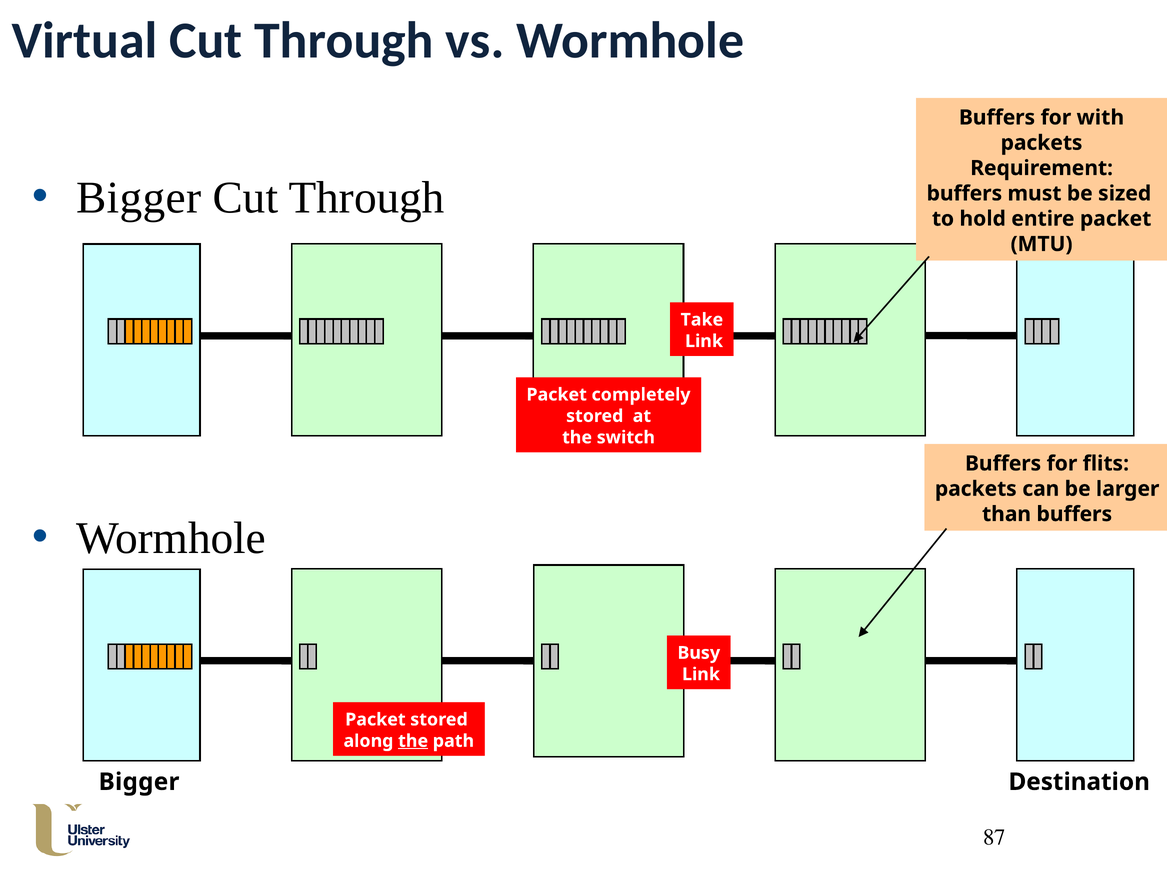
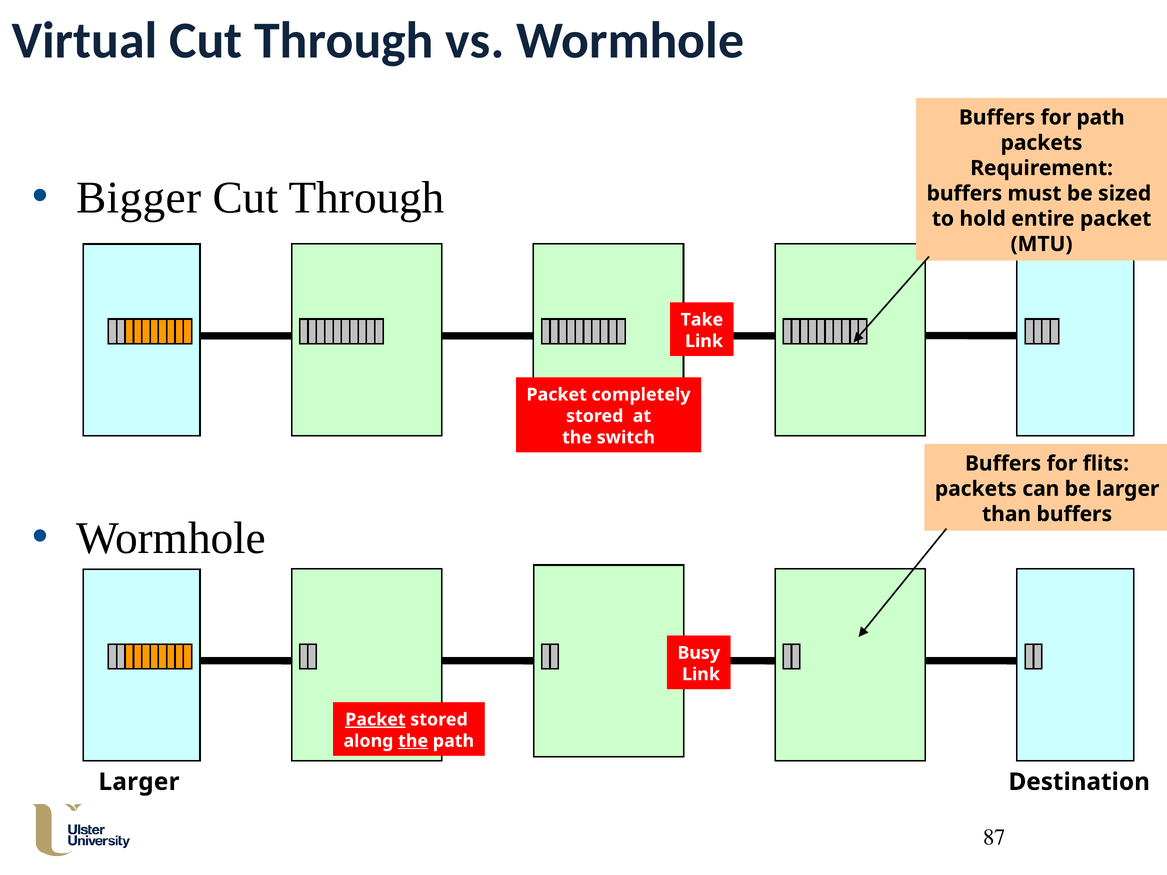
for with: with -> path (1101, 118)
Packet underline: none -> present (375, 720)
Bigger: Bigger -> Larger (139, 782)
